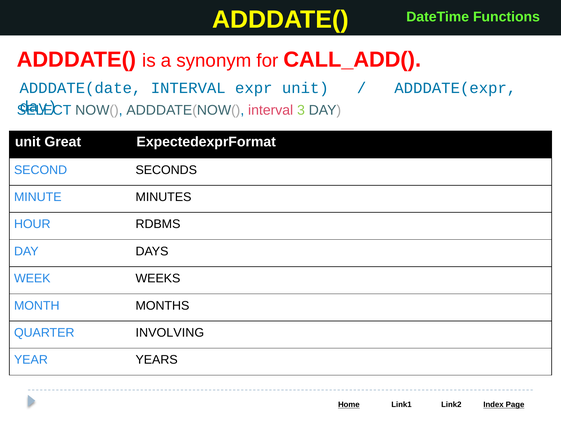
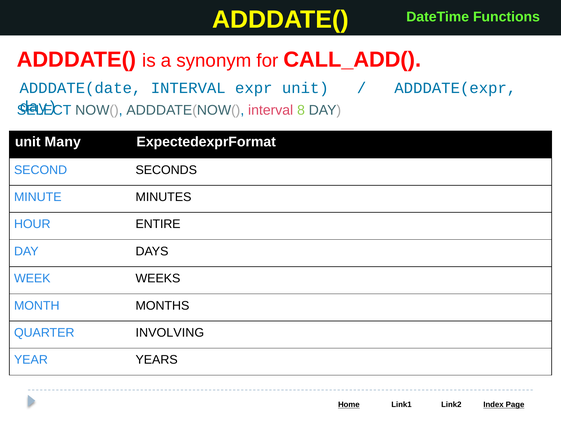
3: 3 -> 8 (301, 110)
Great: Great -> Many (63, 142)
RDBMS: RDBMS -> ENTIRE (158, 224)
